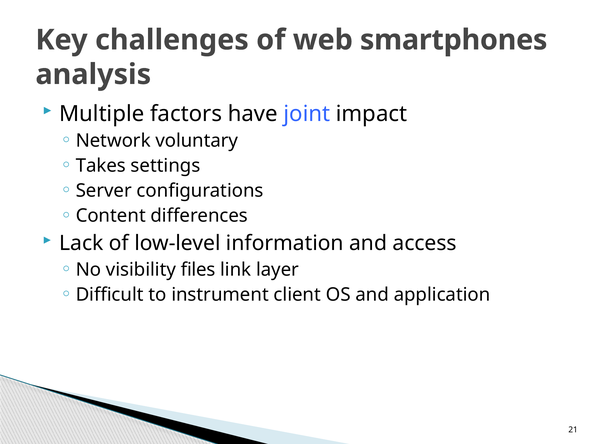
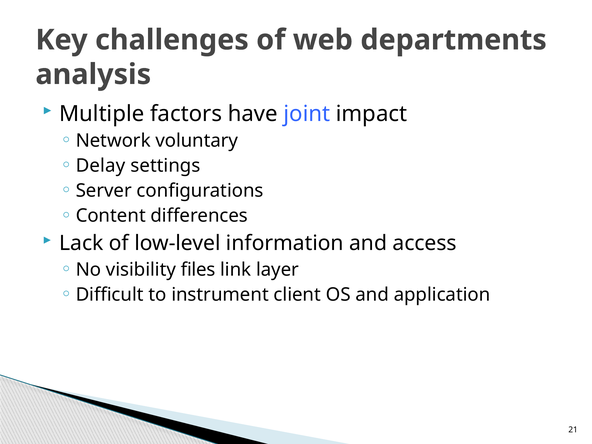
smartphones: smartphones -> departments (454, 40)
Takes: Takes -> Delay (101, 166)
